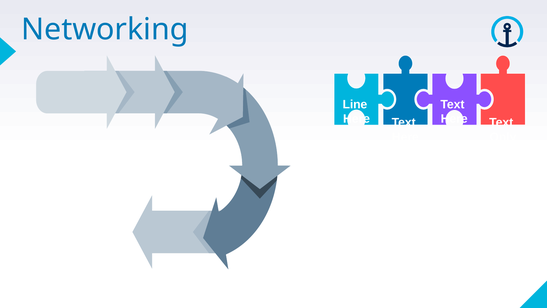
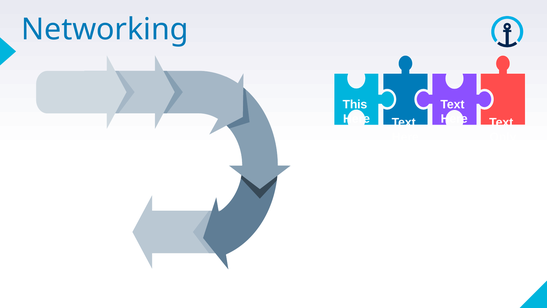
Line: Line -> This (355, 104)
